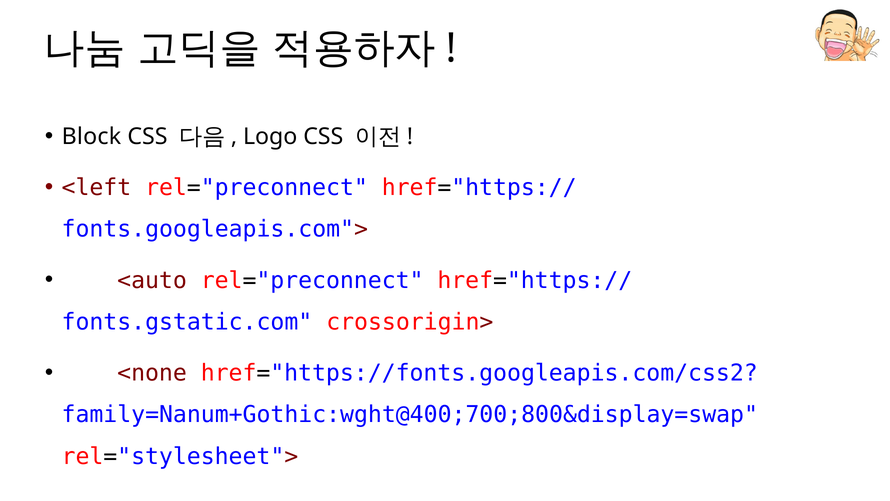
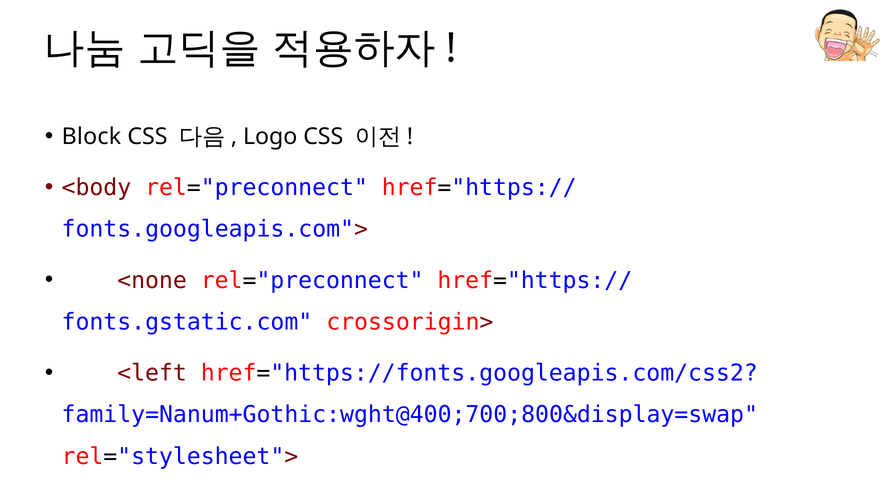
<left: <left -> <body (96, 187)
<auto: <auto -> <none (152, 280)
<none: <none -> <left (152, 373)
